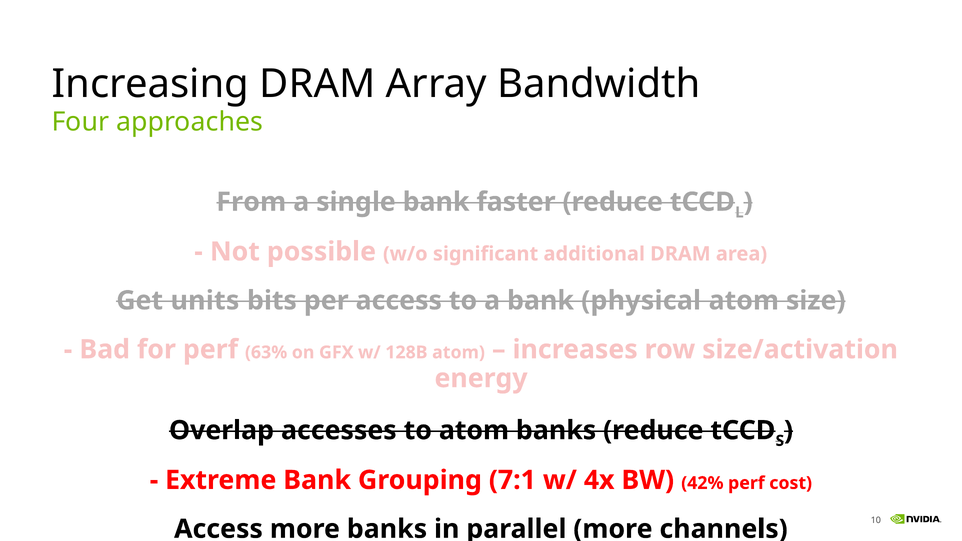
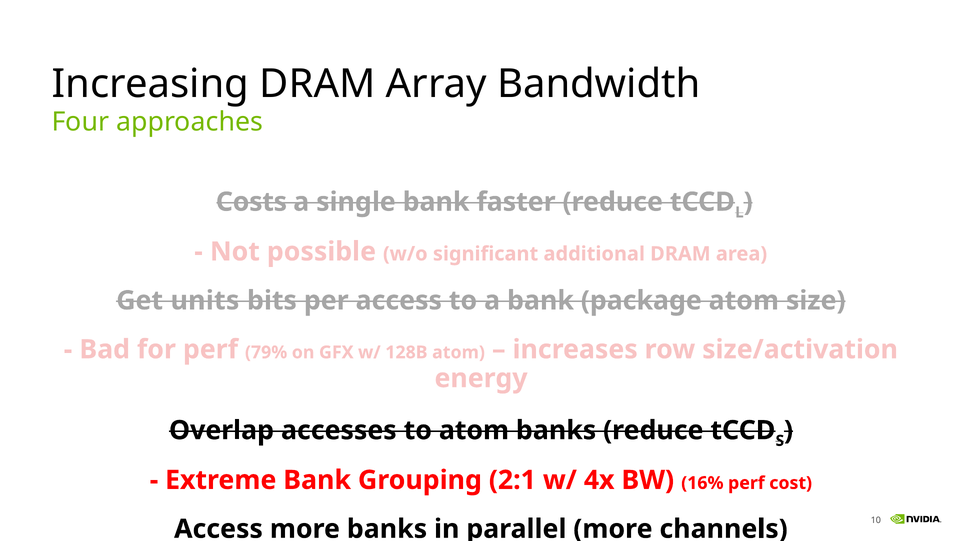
From: From -> Costs (251, 202)
physical: physical -> package (641, 301)
63%: 63% -> 79% (266, 353)
7:1: 7:1 -> 2:1 (512, 480)
42%: 42% -> 16% (702, 483)
